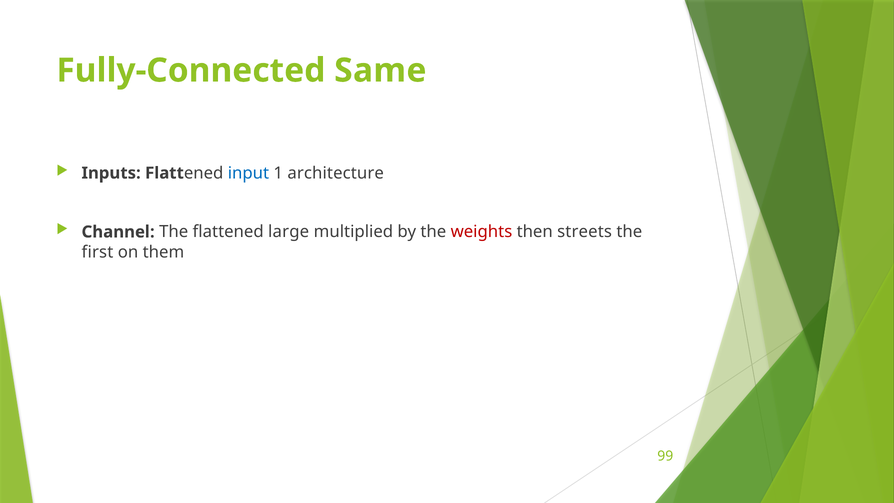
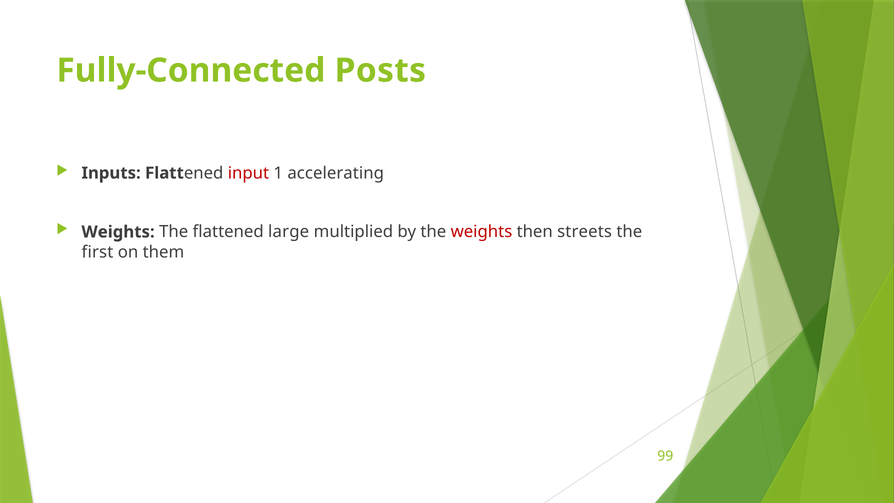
Same: Same -> Posts (380, 71)
input colour: blue -> red (248, 173)
architecture: architecture -> accelerating (336, 173)
Channel: Channel -> Weights (118, 232)
